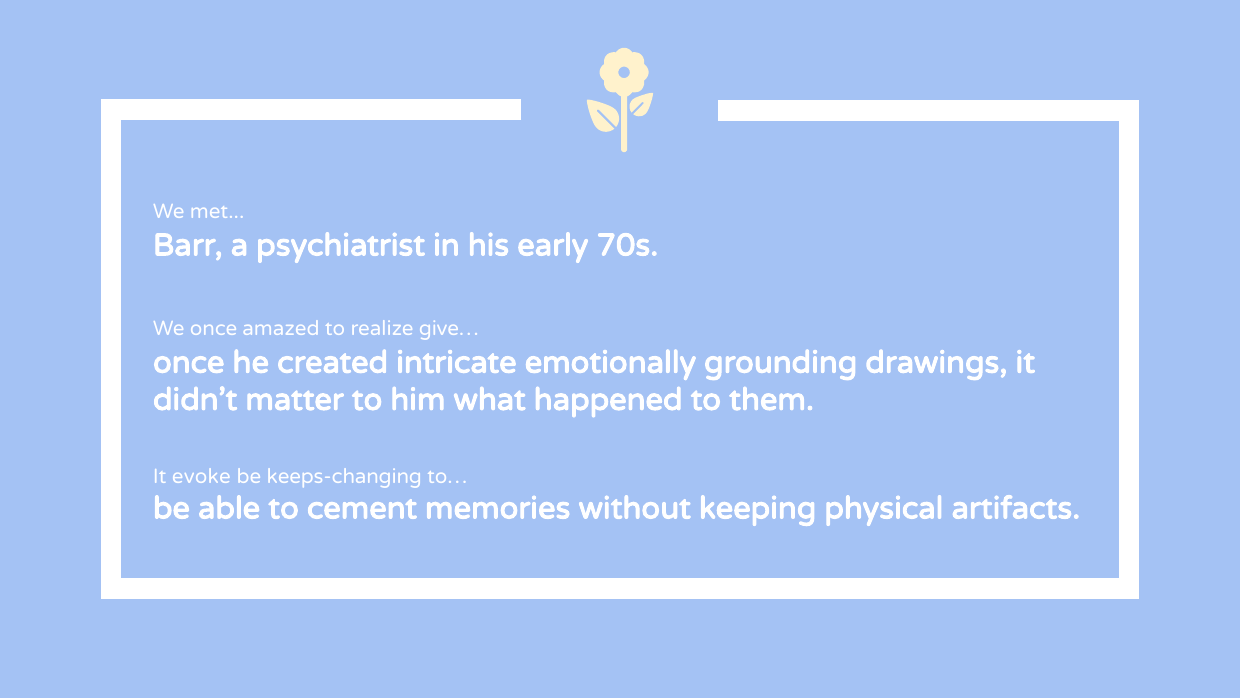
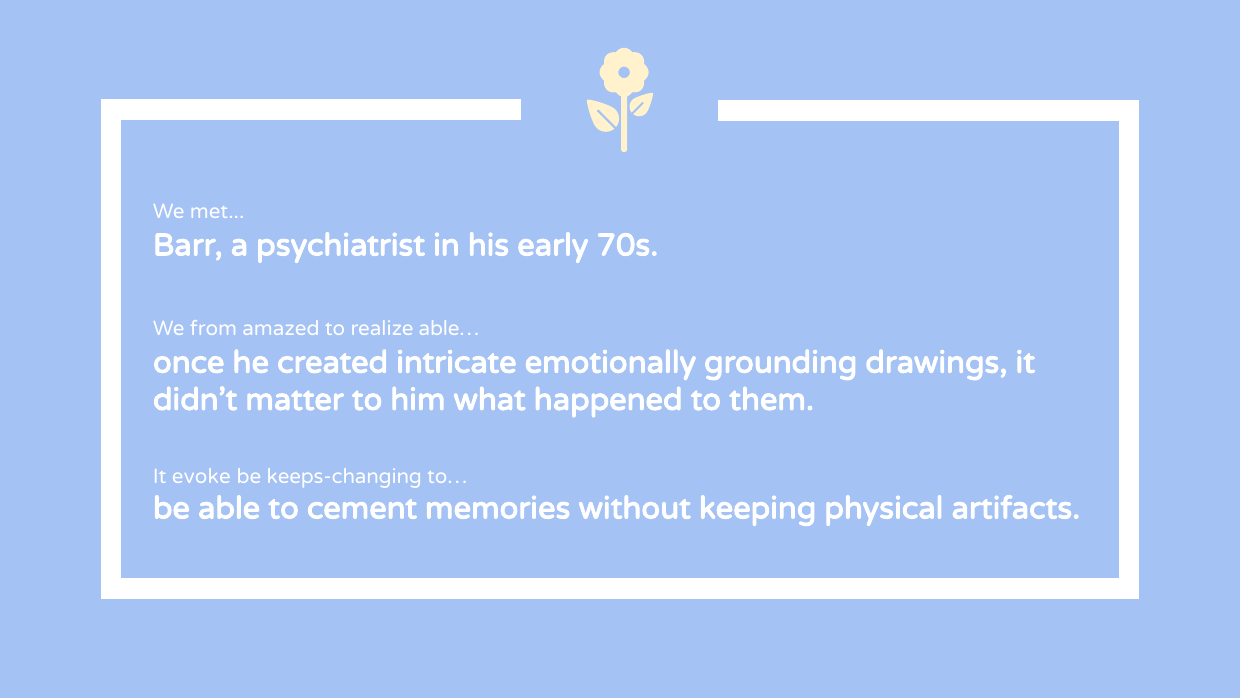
We once: once -> from (214, 328)
give…: give… -> able… (449, 328)
